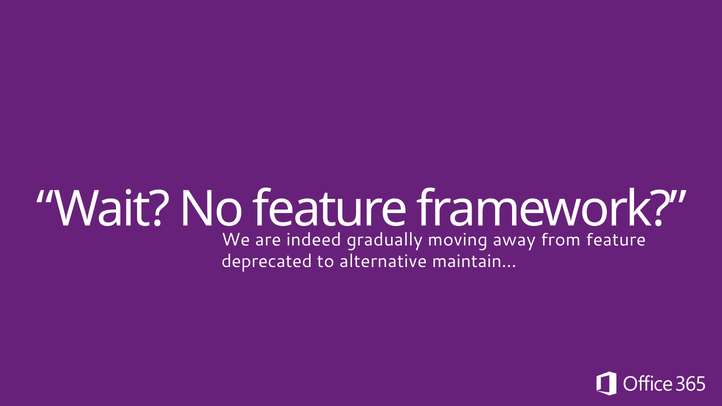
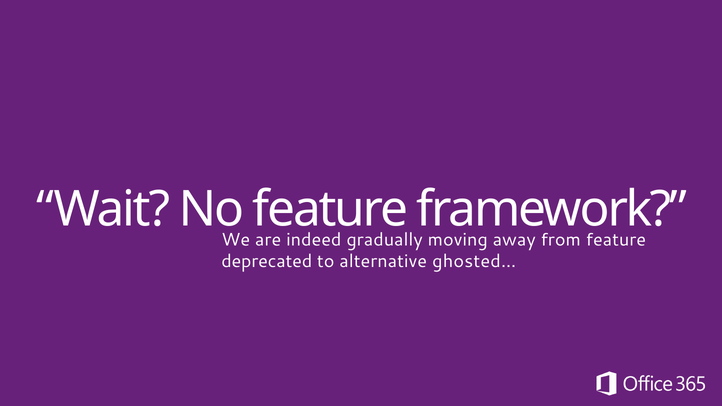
maintain…: maintain… -> ghosted… (474, 262)
